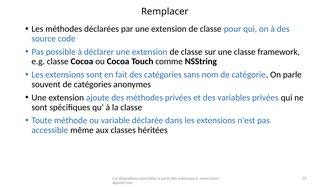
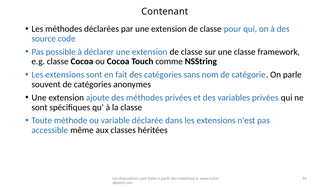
Remplacer: Remplacer -> Contenant (165, 12)
